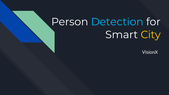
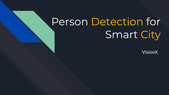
Detection colour: light blue -> yellow (117, 22)
